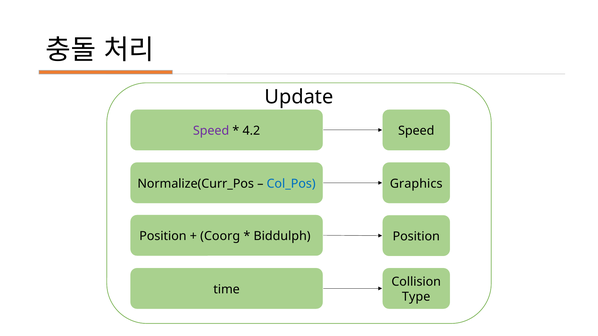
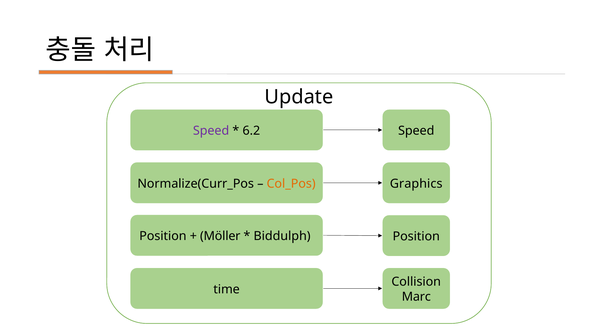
4.2: 4.2 -> 6.2 (251, 131)
Col_Pos colour: blue -> orange (291, 184)
Coorg: Coorg -> Möller (220, 236)
Type: Type -> Marc (416, 297)
